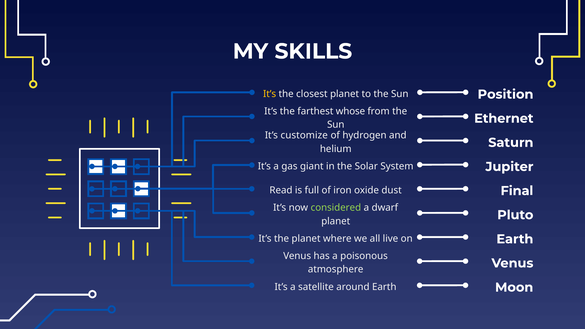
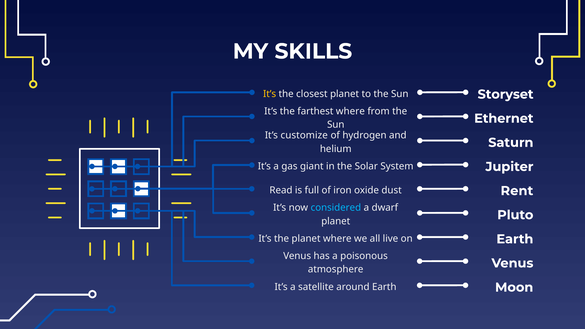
Position: Position -> Storyset (506, 94)
farthest whose: whose -> where (350, 111)
Final: Final -> Rent (517, 191)
considered colour: light green -> light blue (336, 208)
